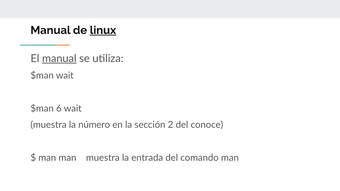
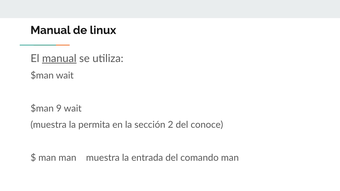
linux underline: present -> none (103, 30)
6: 6 -> 9 (59, 109)
número: número -> permita (94, 125)
